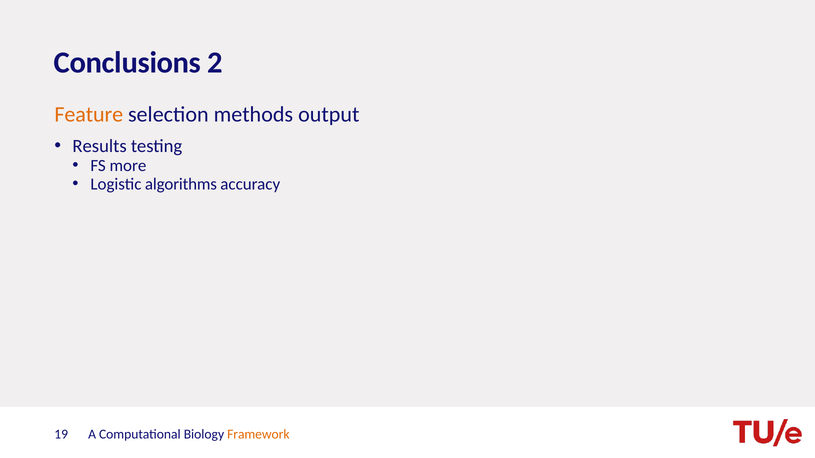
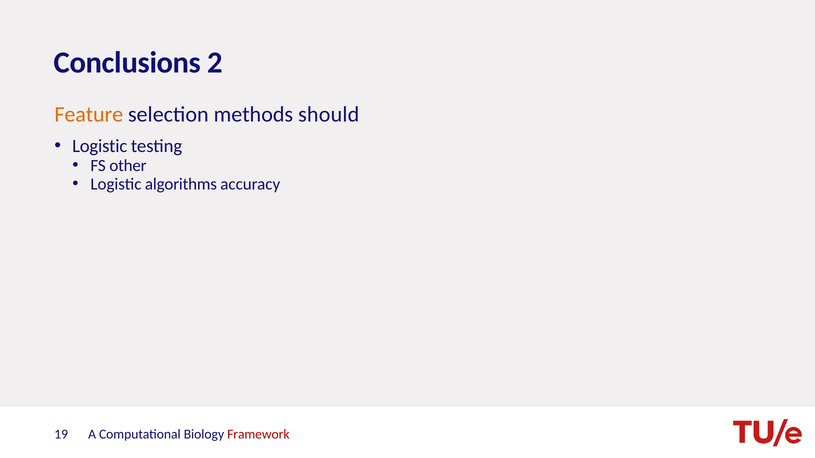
output: output -> should (329, 115)
Results: Results -> Logistic (100, 146)
more: more -> other (128, 166)
Framework colour: orange -> red (258, 434)
